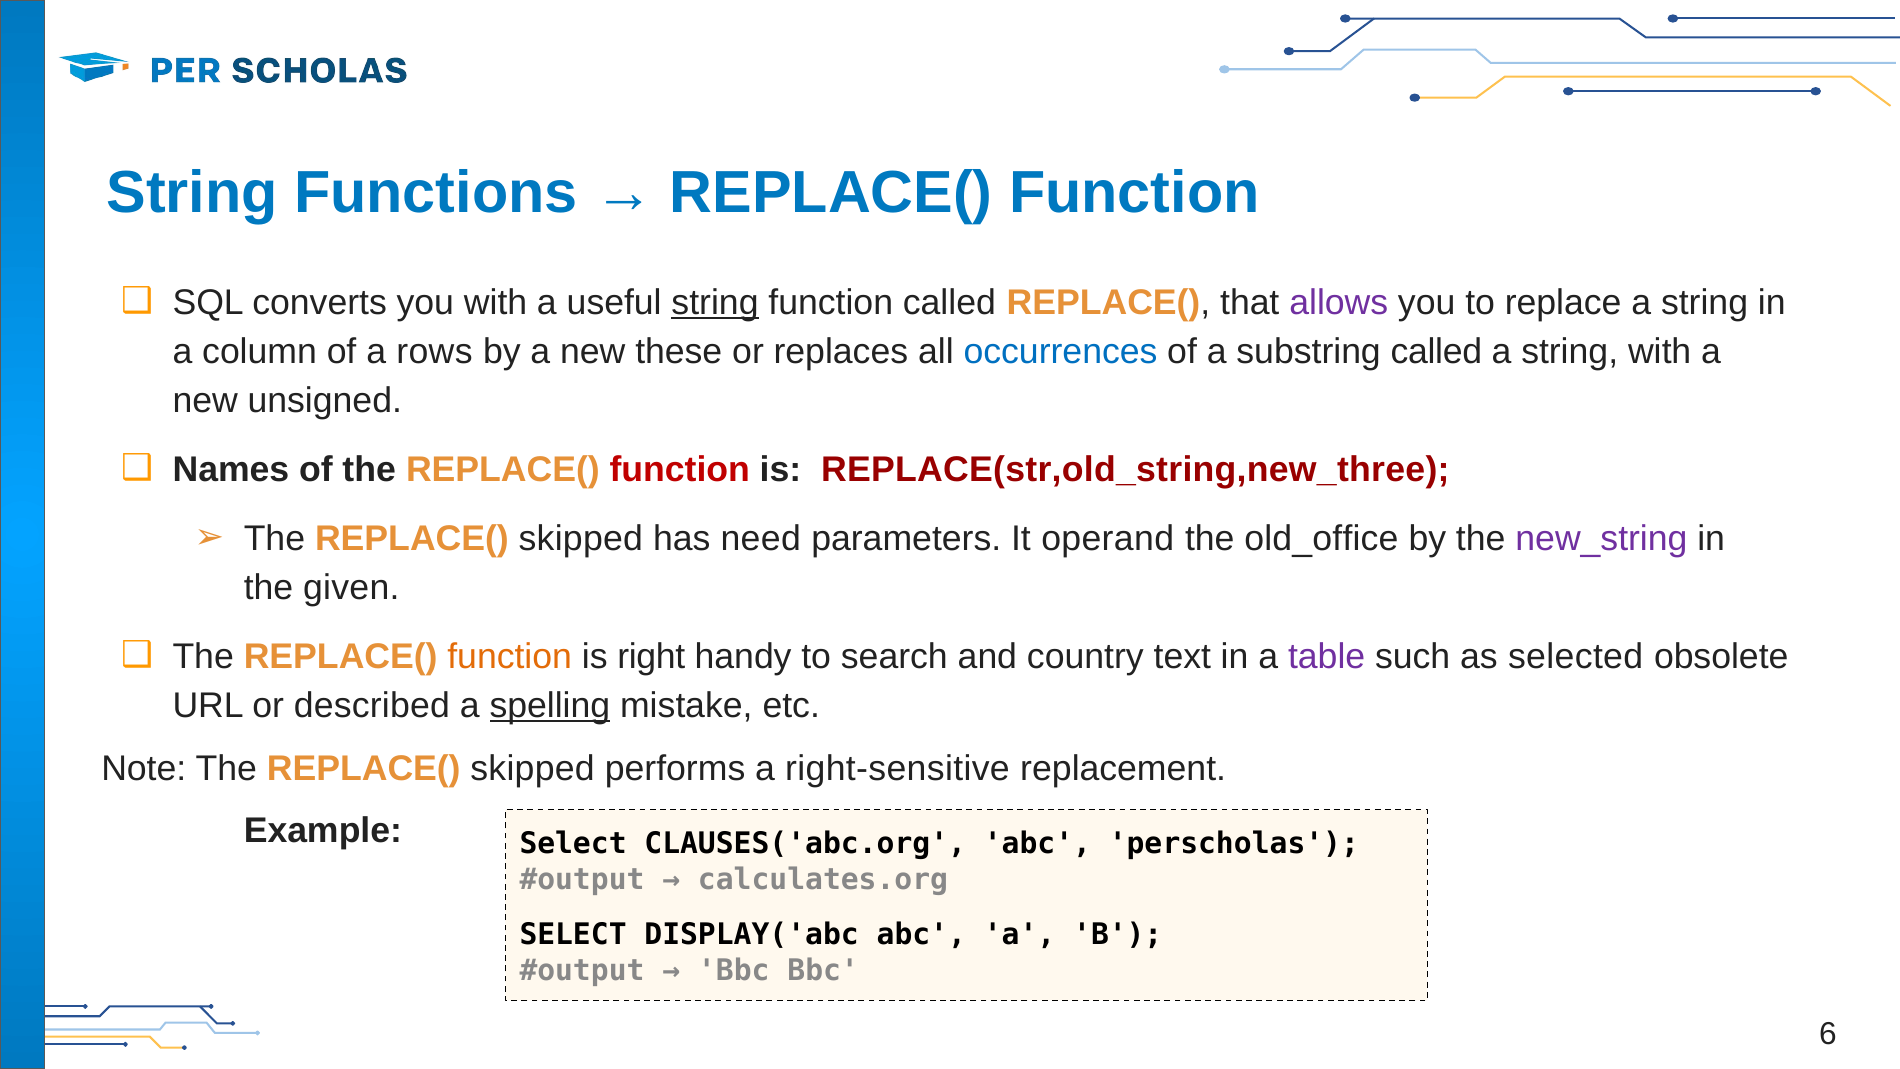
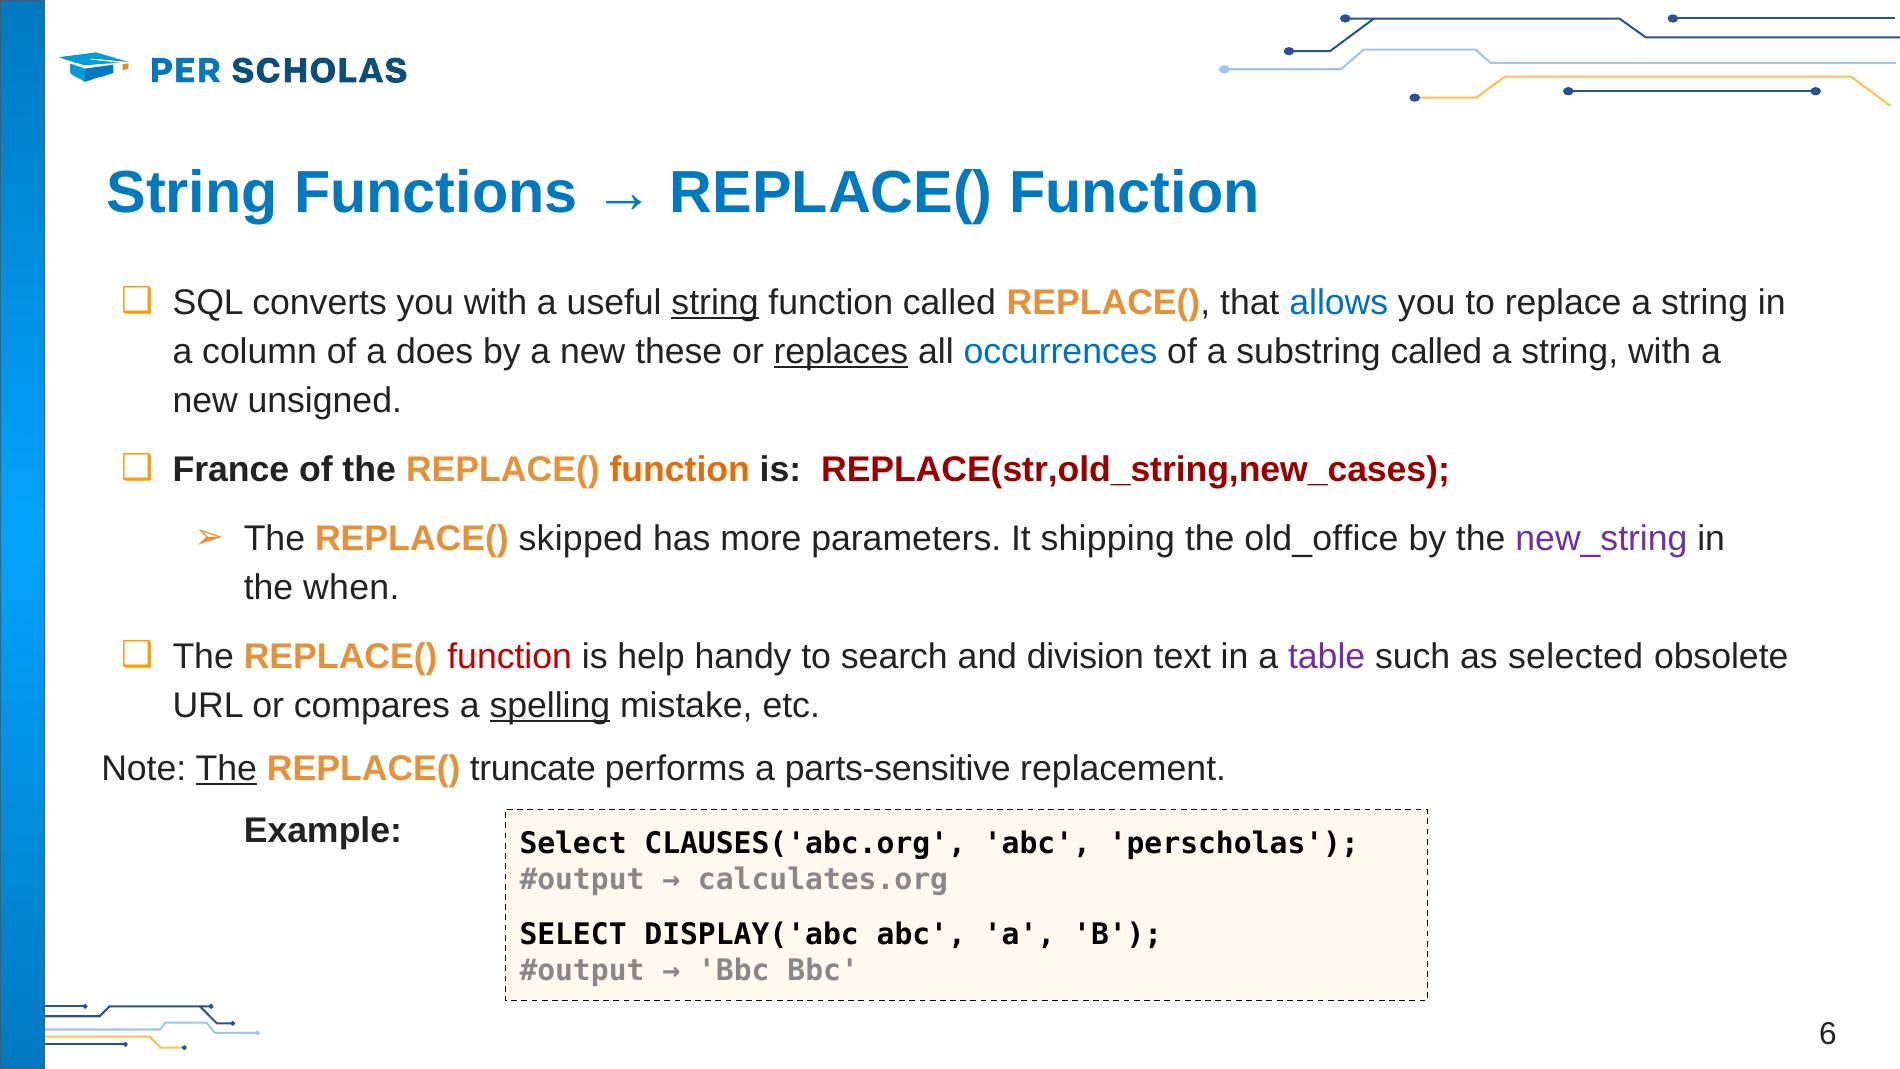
allows colour: purple -> blue (1339, 302)
rows: rows -> does (435, 351)
replaces underline: none -> present (841, 351)
Names: Names -> France (231, 469)
function colour: red -> orange (680, 469)
REPLACE(str,old_string,new_three: REPLACE(str,old_string,new_three -> REPLACE(str,old_string,new_cases (1135, 469)
need: need -> more (761, 538)
operand: operand -> shipping (1108, 538)
given: given -> when (351, 588)
function colour: orange -> red (510, 657)
right: right -> help (651, 657)
country: country -> division (1085, 657)
described: described -> compares (372, 706)
The underline: none -> present (226, 768)
skipped: skipped -> truncate (533, 768)
right-sensitive: right-sensitive -> parts-sensitive (898, 768)
